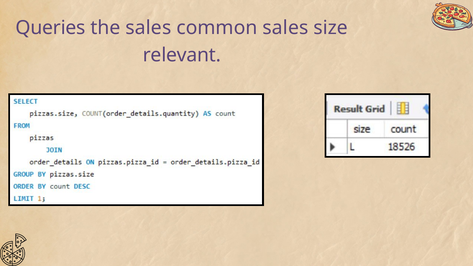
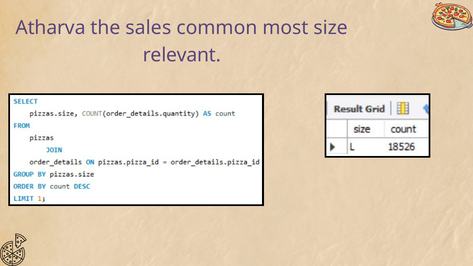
Queries: Queries -> Atharva (51, 28)
common sales: sales -> most (285, 28)
